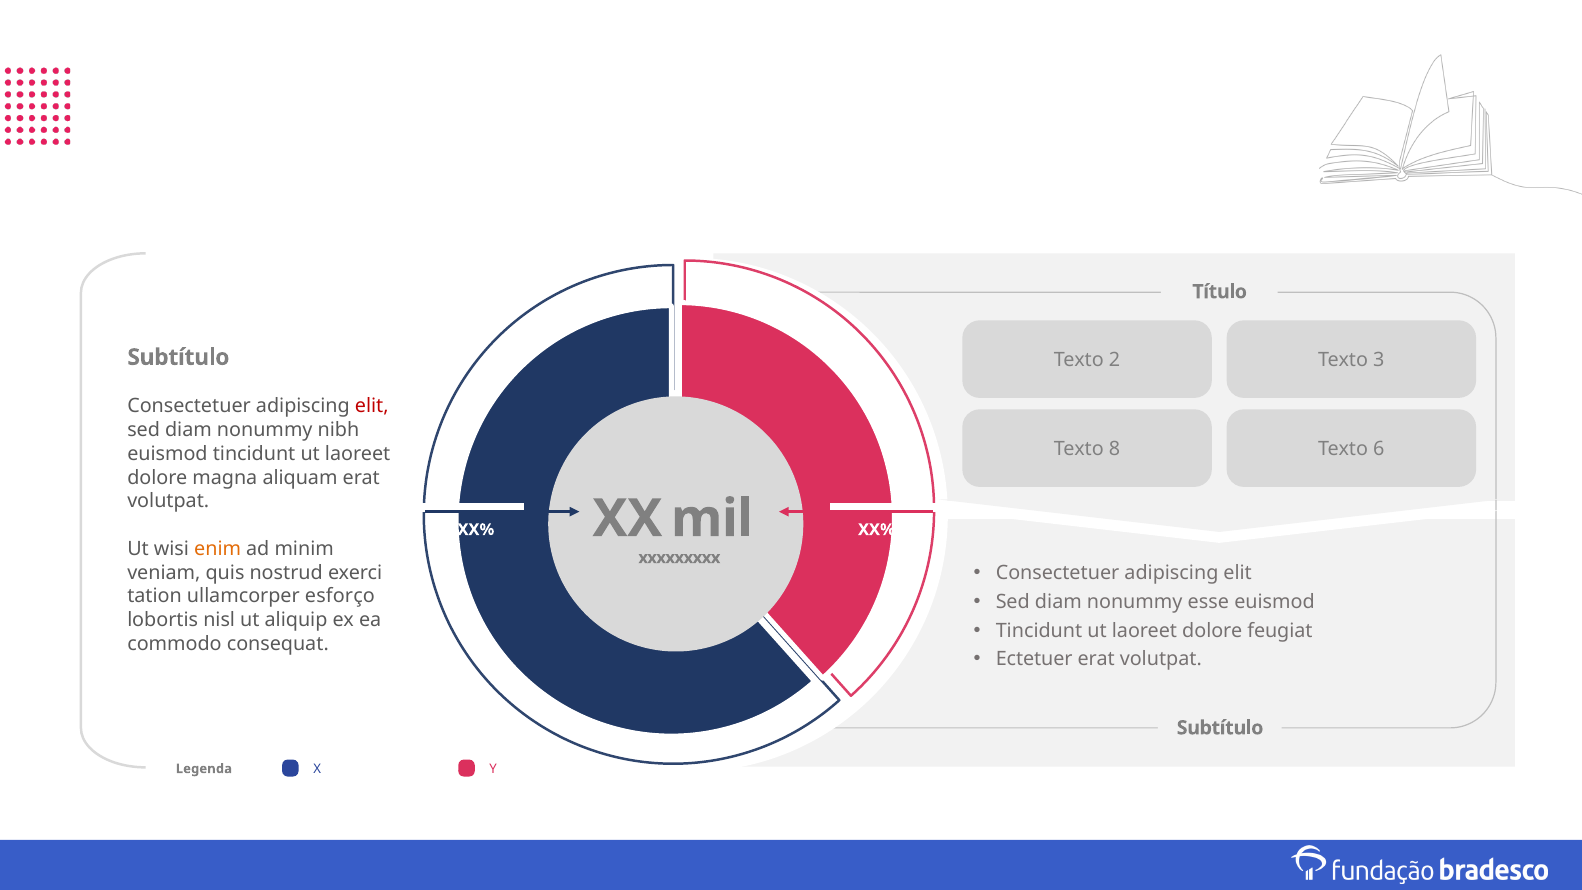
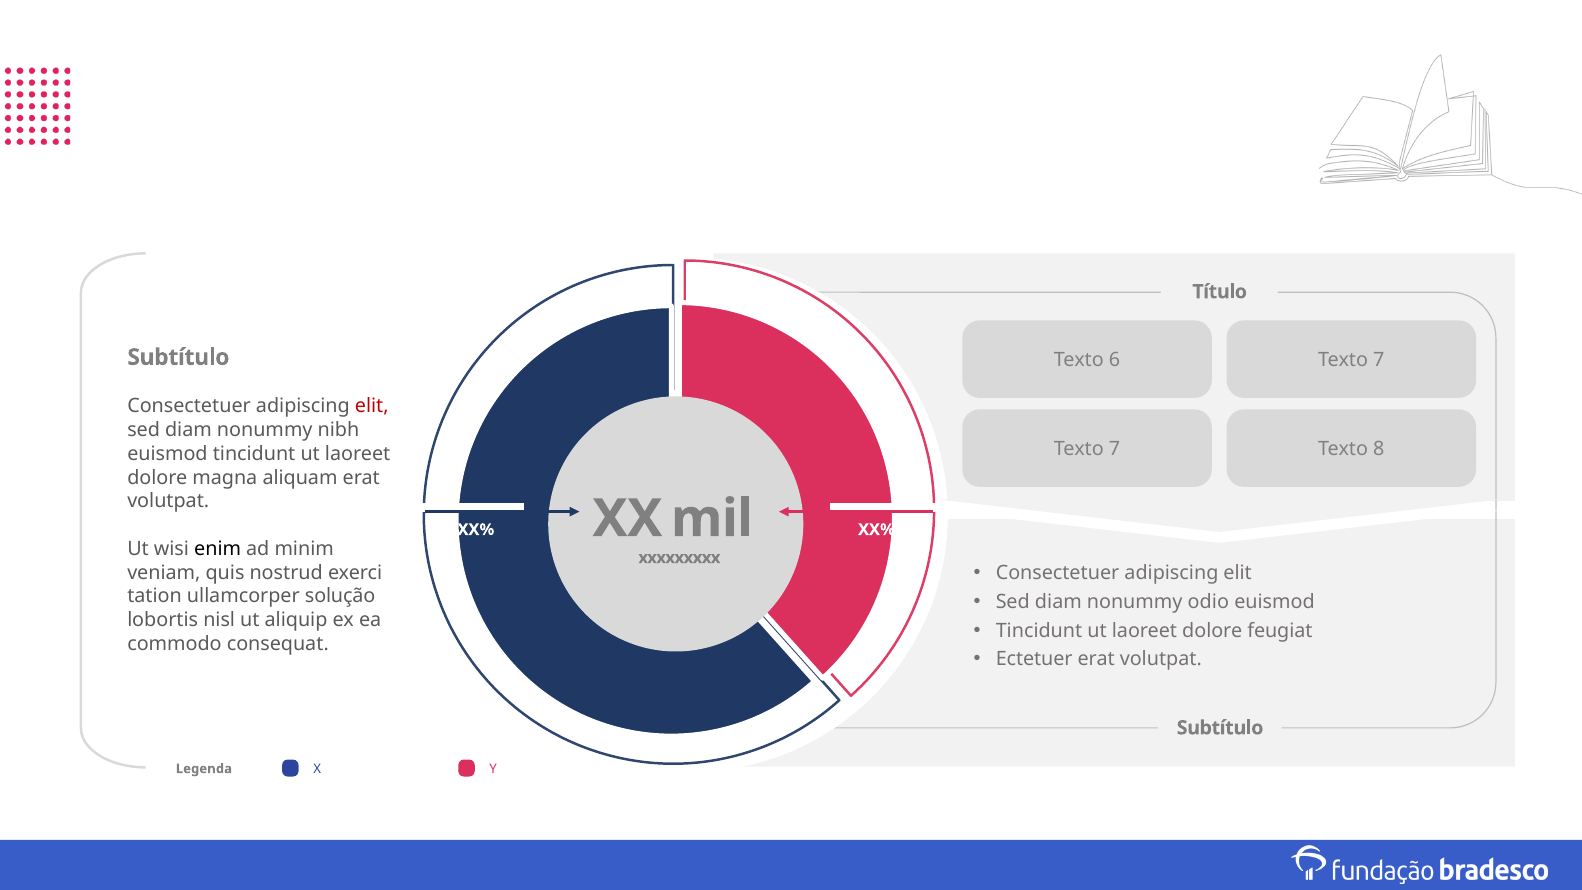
2: 2 -> 6 (1115, 360)
3: 3 -> 7 (1379, 360)
8: 8 -> 7 (1115, 449)
6: 6 -> 8 (1379, 449)
enim colour: orange -> black (218, 549)
esforço: esforço -> solução (340, 596)
esse: esse -> odio (1208, 602)
